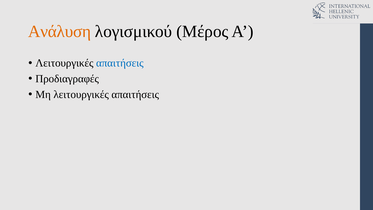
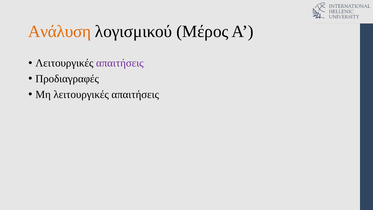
απαιτήσεις colour: blue -> purple (120, 63)
